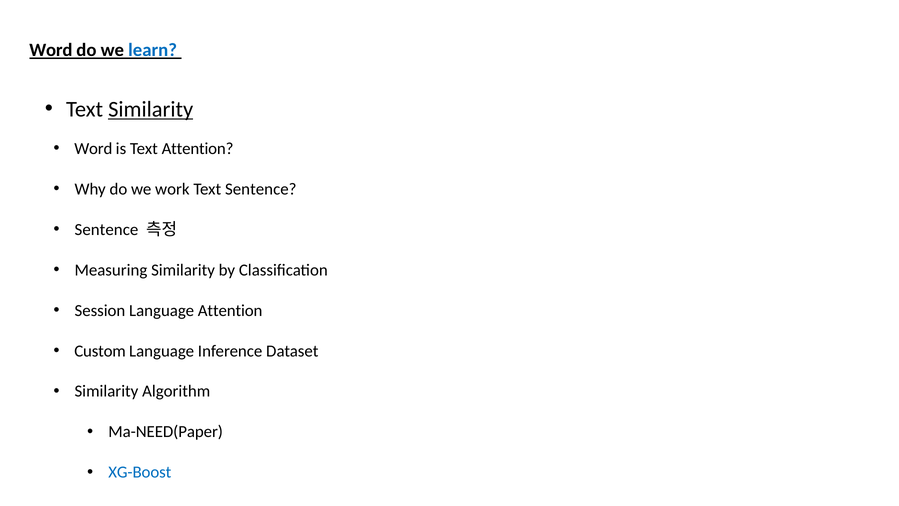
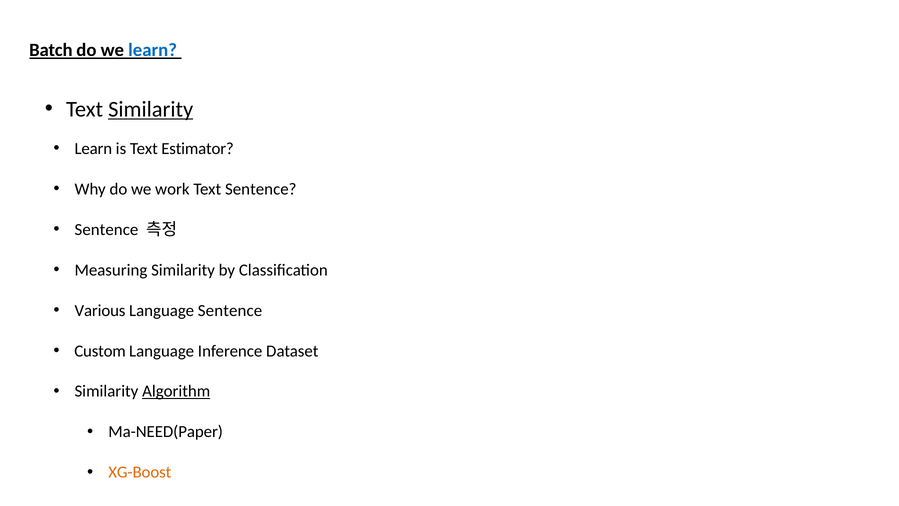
Word: Word -> Batch (51, 50)
Word: Word -> Learn (93, 148)
Text Attention: Attention -> Estimator (198, 148)
Session: Session -> Various (100, 310)
Language Attention: Attention -> Sentence (230, 310)
Algorithm underline: none -> present (176, 391)
XG-Boost colour: blue -> orange (140, 472)
